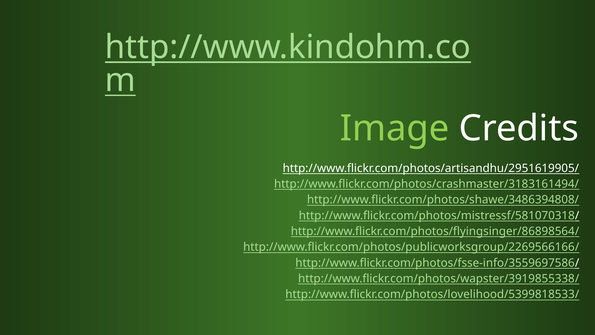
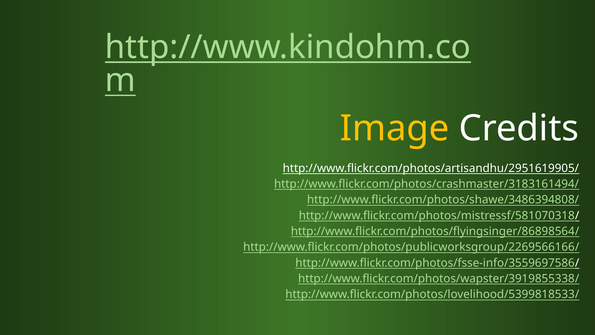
Image colour: light green -> yellow (395, 128)
